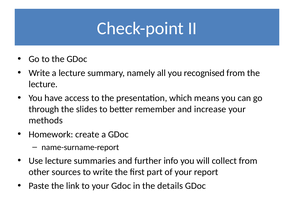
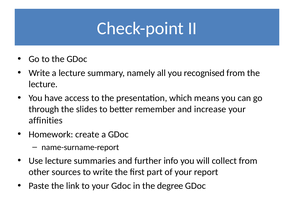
methods: methods -> affinities (46, 121)
details: details -> degree (170, 186)
